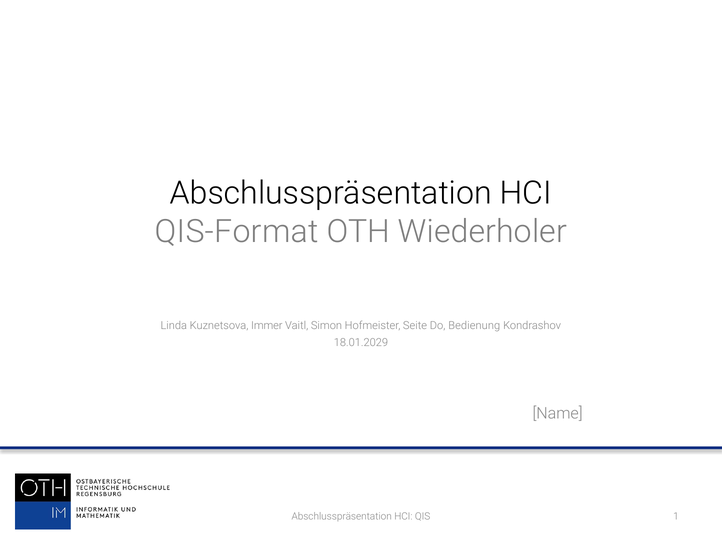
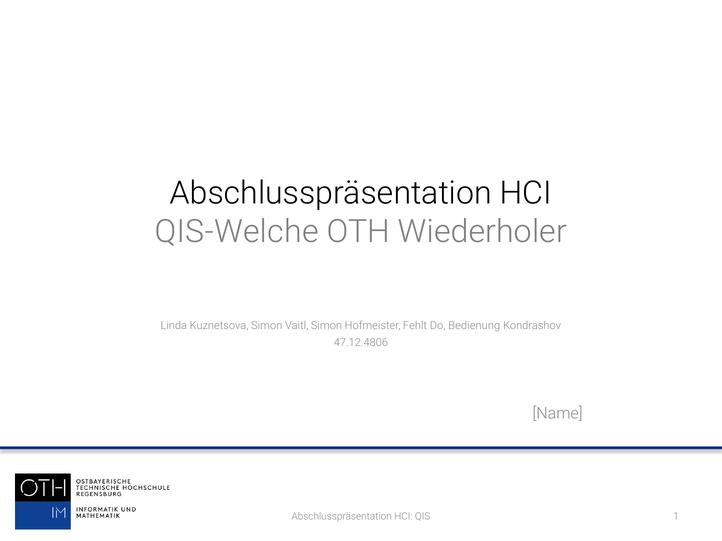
QIS-Format: QIS-Format -> QIS-Welche (237, 232)
Kuznetsova Immer: Immer -> Simon (267, 326)
Seite: Seite -> Fehlt (415, 326)
18.01.2029: 18.01.2029 -> 47.12.4806 (361, 343)
